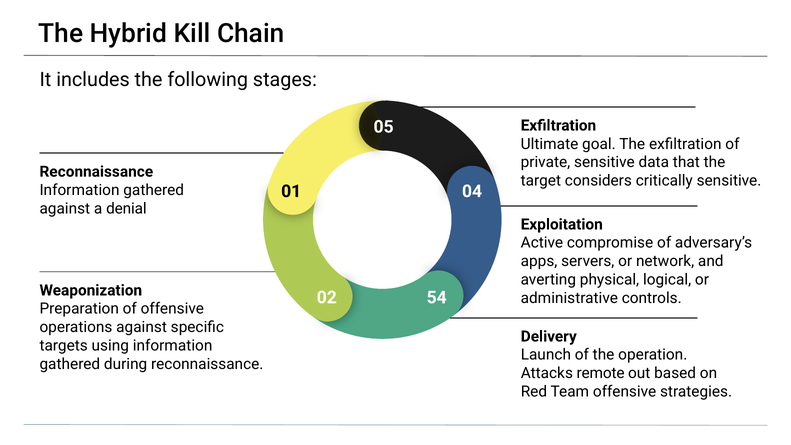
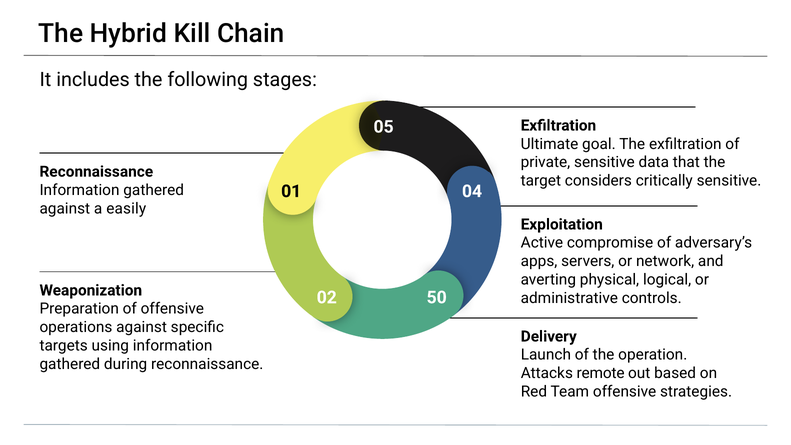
denial: denial -> easily (126, 209)
54: 54 -> 50 (437, 297)
